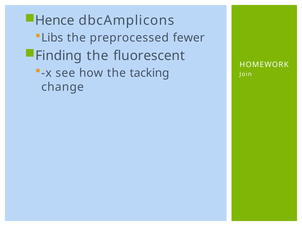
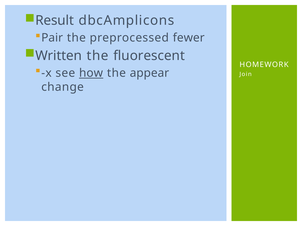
Hence: Hence -> Result (55, 21)
Libs: Libs -> Pair (52, 38)
Finding: Finding -> Written (59, 56)
how underline: none -> present (91, 73)
tacking: tacking -> appear (149, 73)
